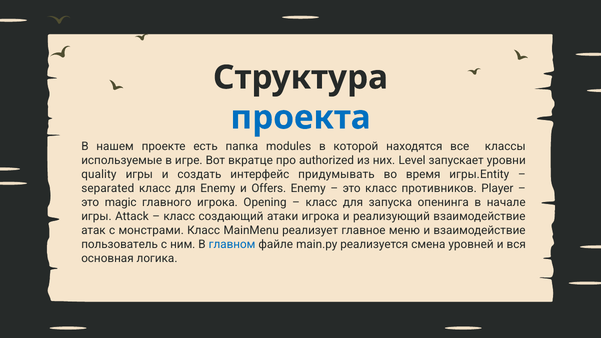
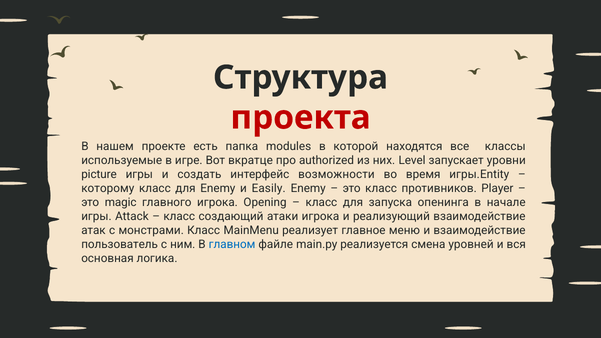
проекта colour: blue -> red (301, 118)
quality: quality -> picture (99, 175)
придумывать: придумывать -> возможности (336, 175)
separated: separated -> которому (108, 189)
Offers: Offers -> Easily (269, 189)
